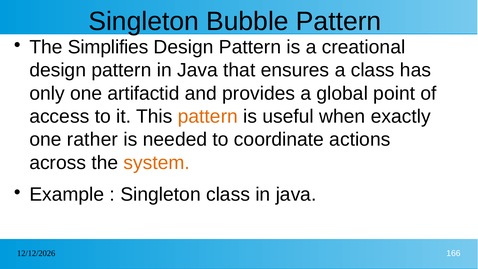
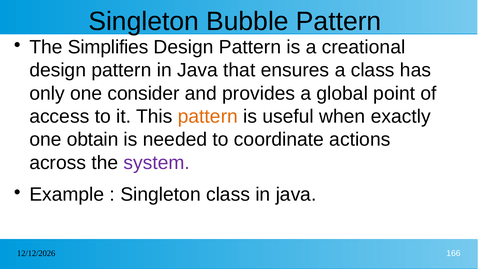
artifactid: artifactid -> consider (144, 93)
rather: rather -> obtain (93, 140)
system colour: orange -> purple (157, 163)
